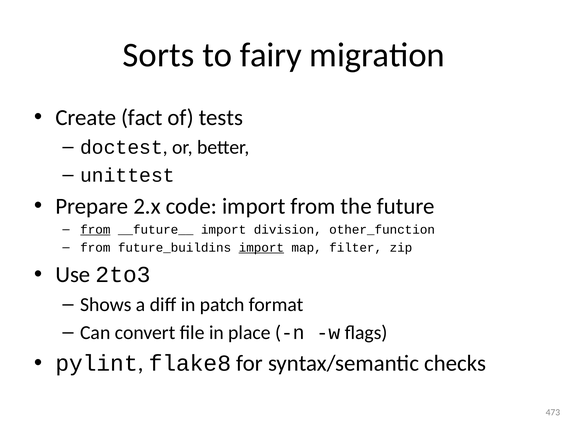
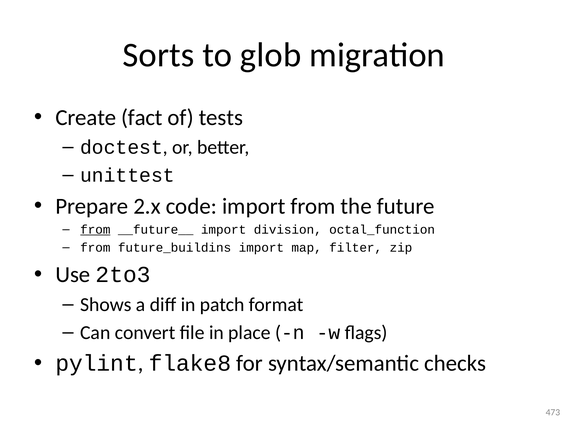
fairy: fairy -> glob (271, 55)
other_function: other_function -> octal_function (382, 230)
import underline: present -> none (261, 248)
